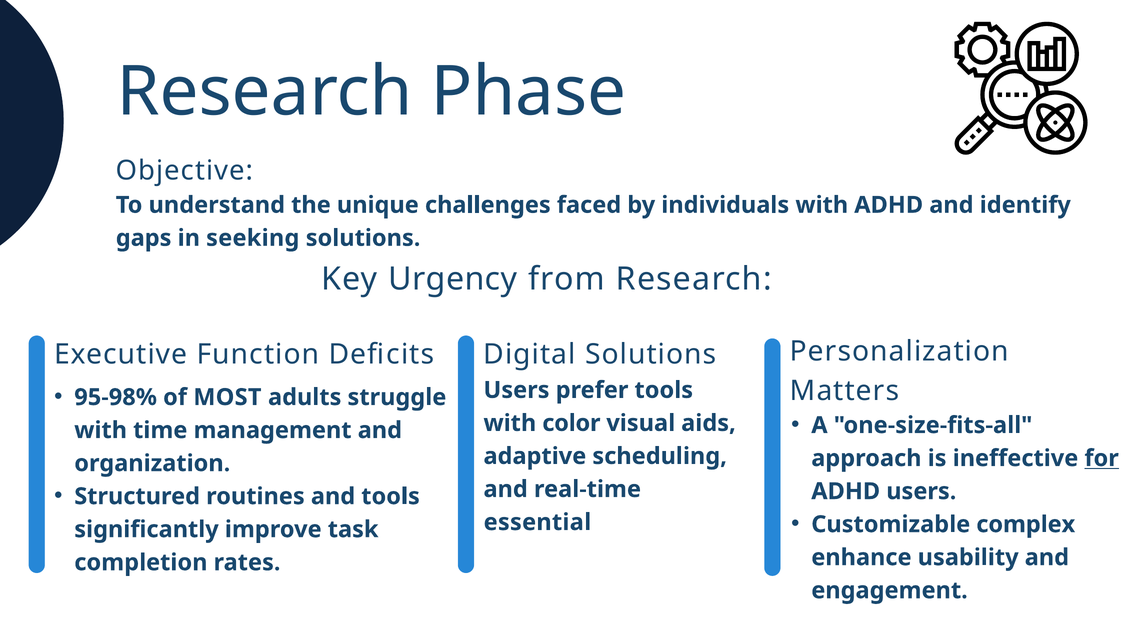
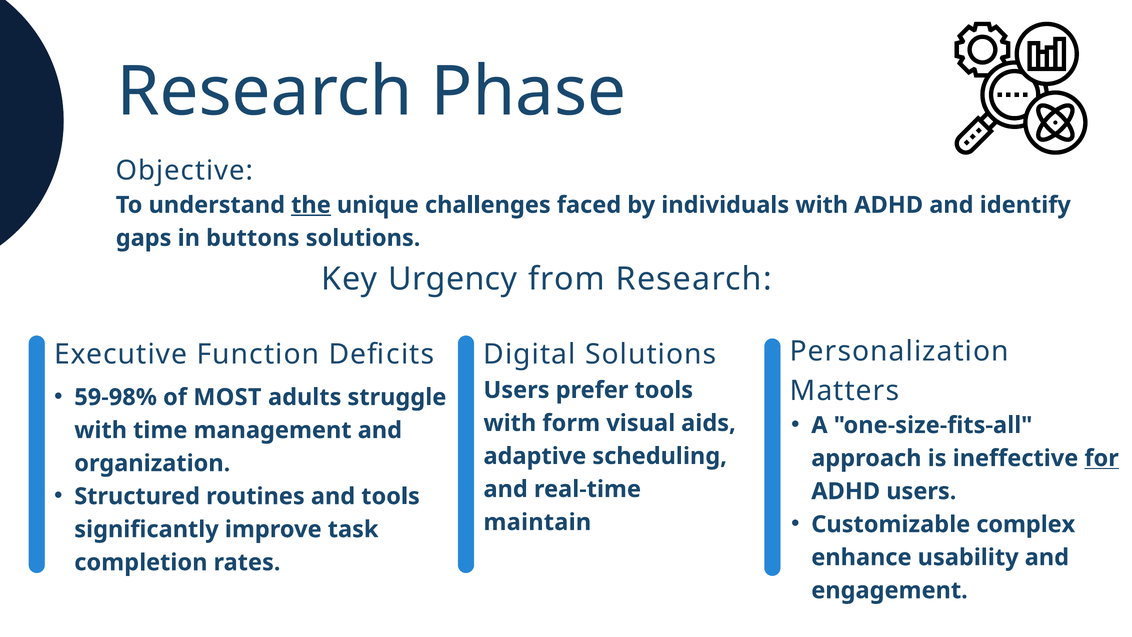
the underline: none -> present (311, 205)
seeking: seeking -> buttons (253, 238)
95-98%: 95-98% -> 59-98% (116, 397)
color: color -> form (571, 423)
essential: essential -> maintain (537, 522)
